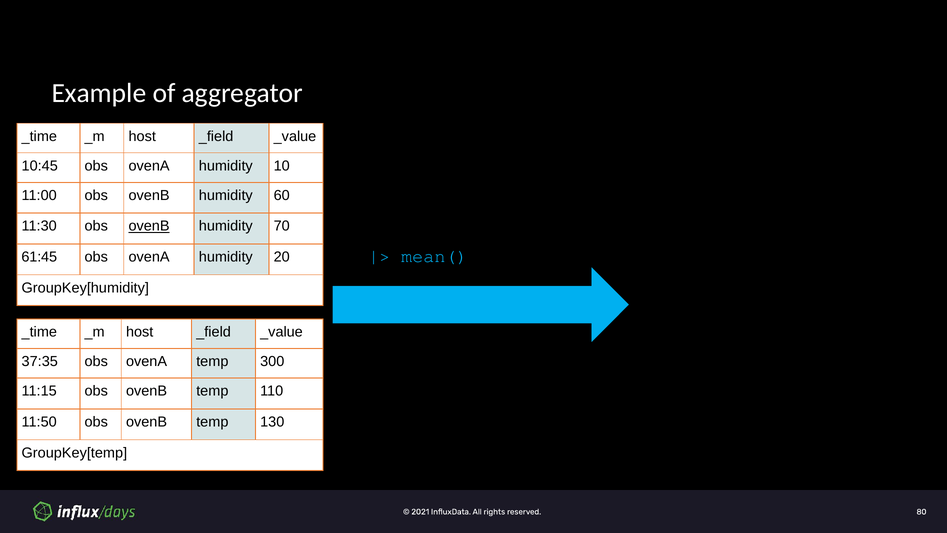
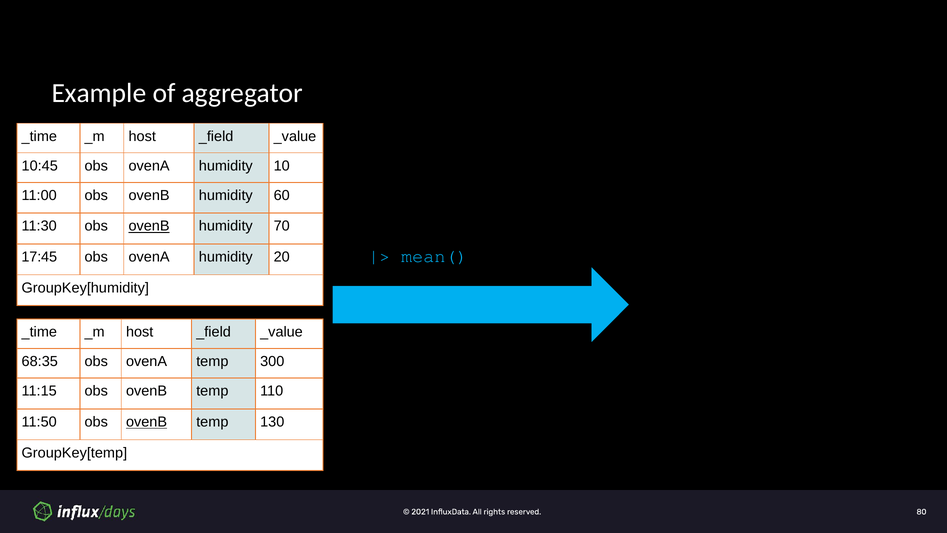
61:45: 61:45 -> 17:45 (39, 257)
37:35: 37:35 -> 68:35 (40, 361)
ovenB underline: none -> present (147, 422)
